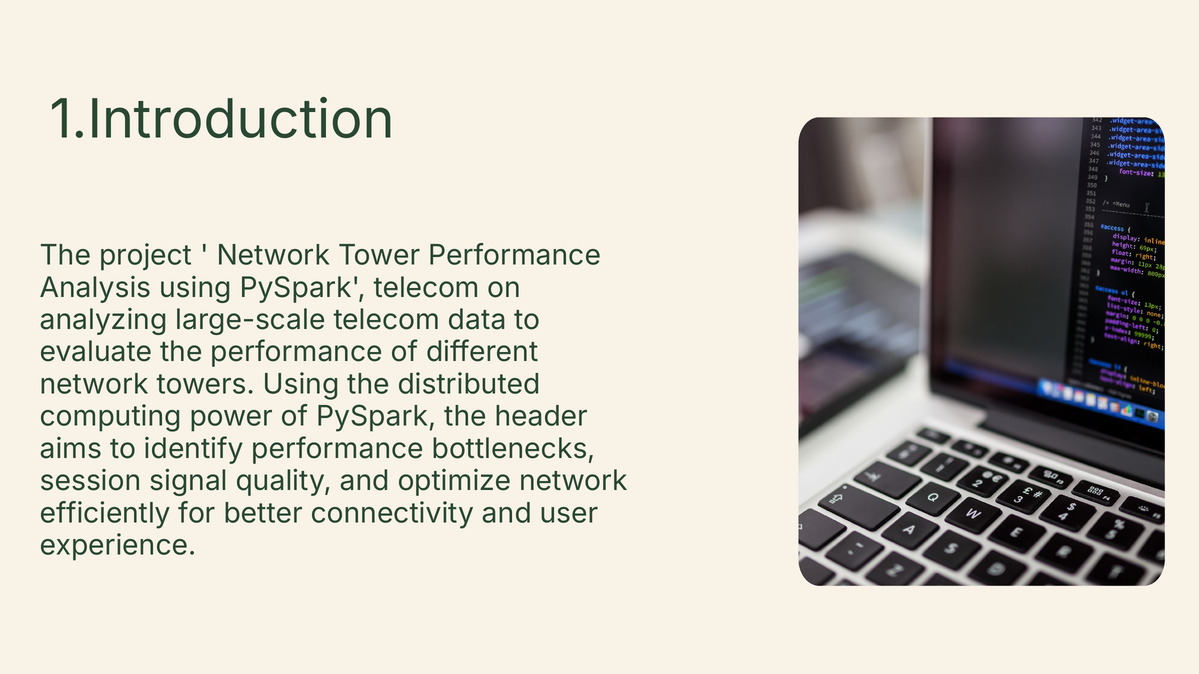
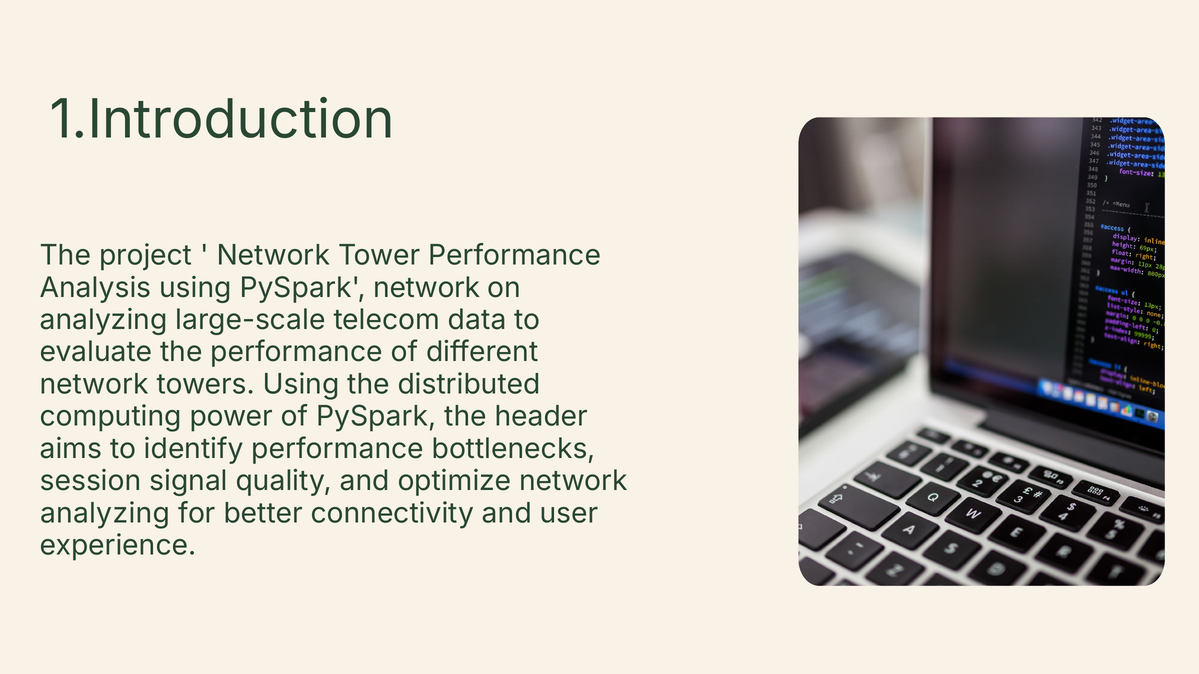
PySpark telecom: telecom -> network (427, 288)
efficiently: efficiently -> analyzing (105, 514)
